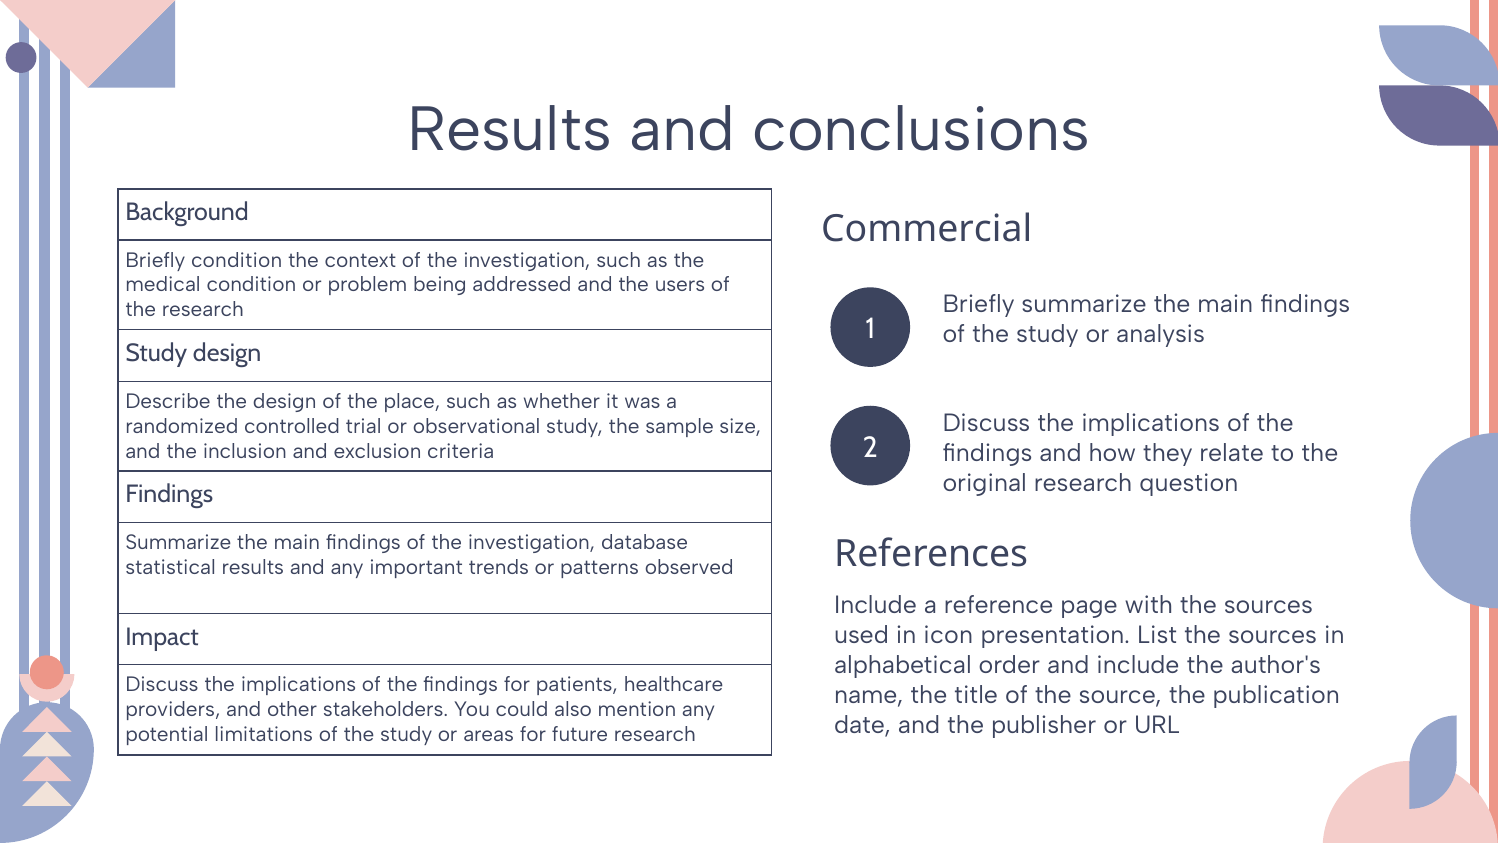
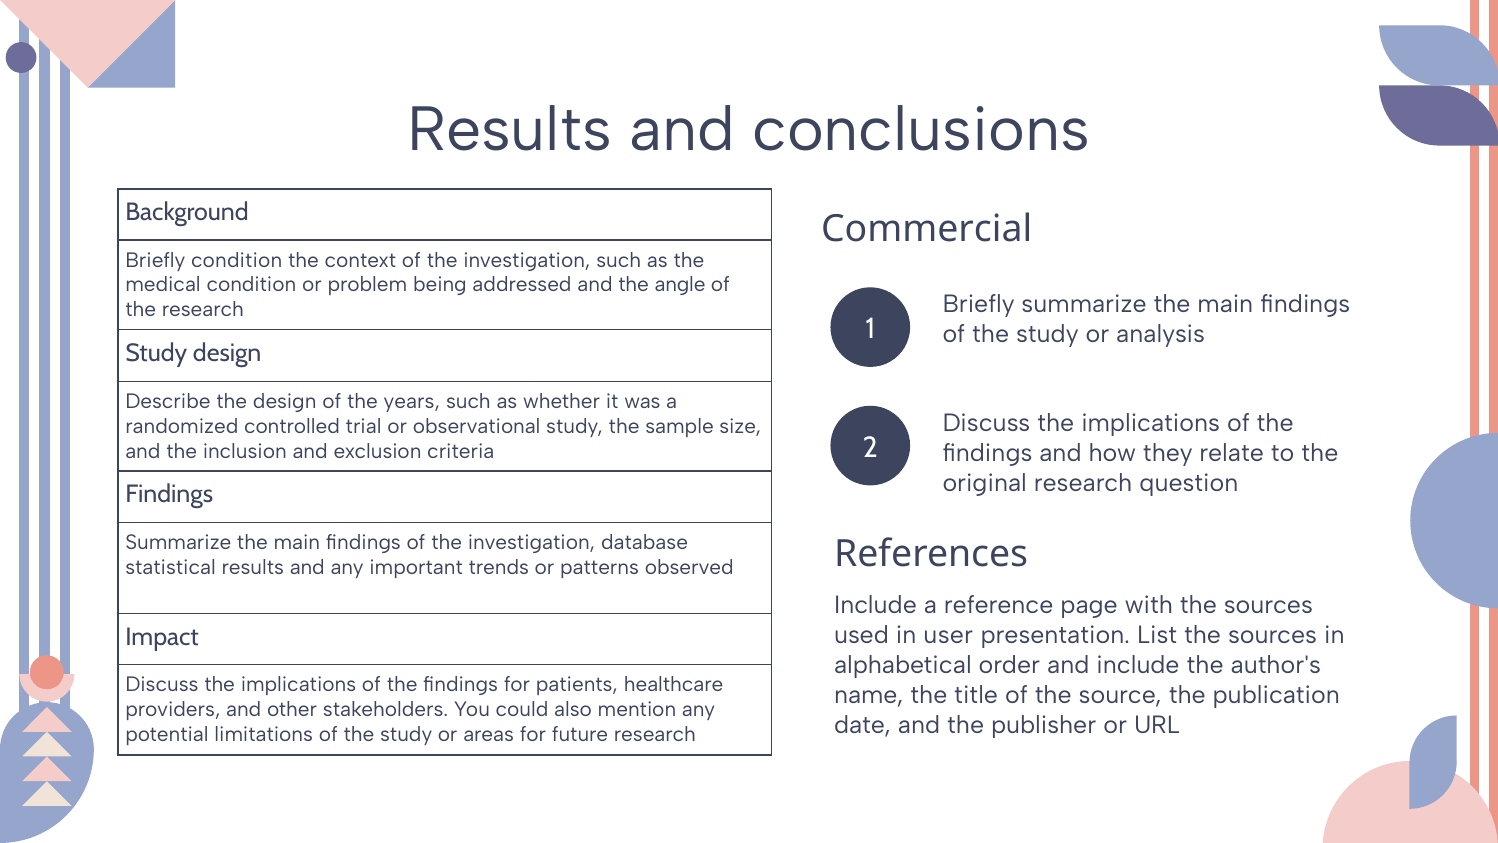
users: users -> angle (680, 285)
place: place -> years (412, 401)
icon: icon -> user (948, 635)
